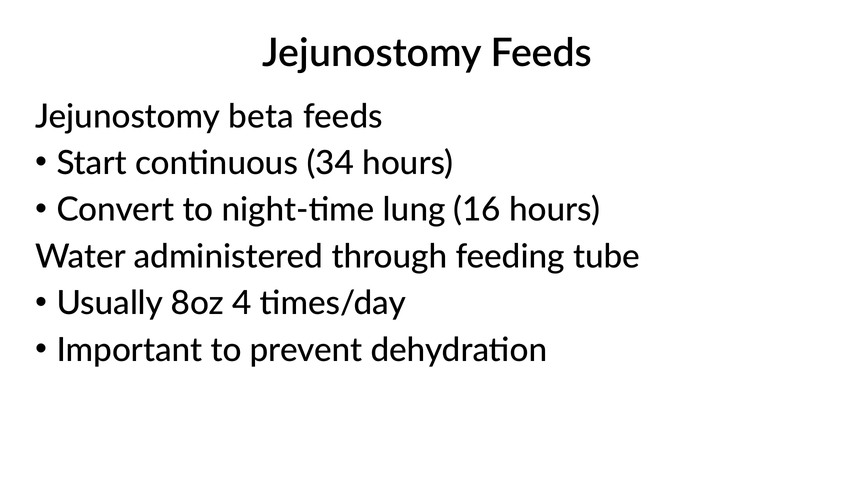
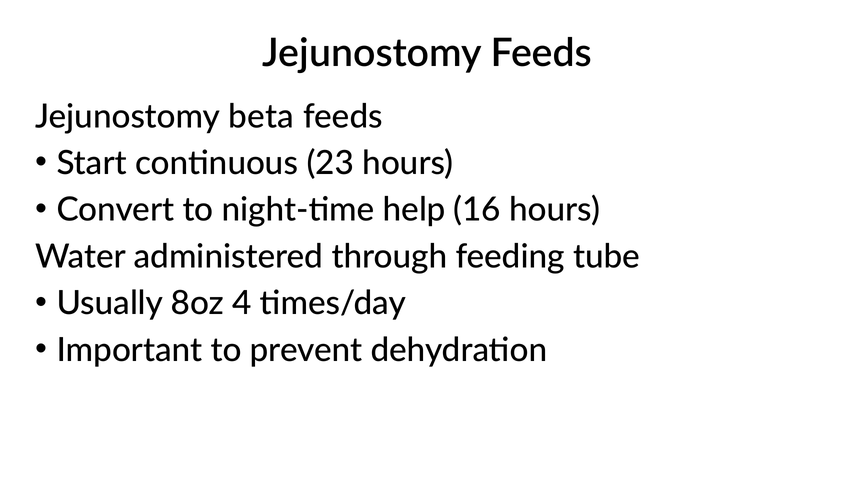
34: 34 -> 23 (330, 163)
lung: lung -> help (414, 210)
